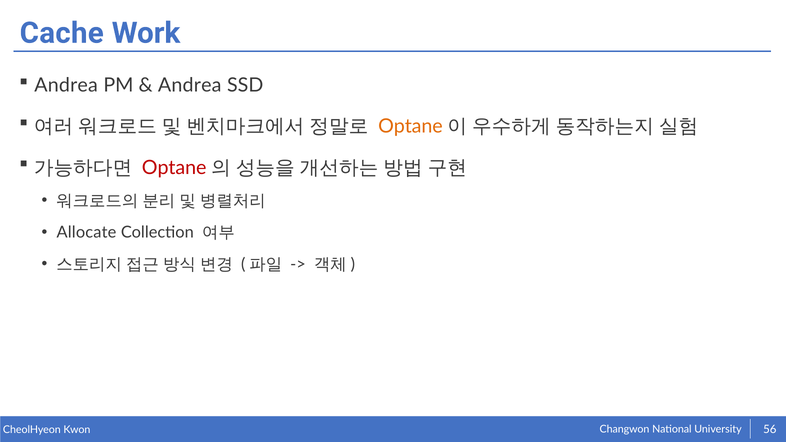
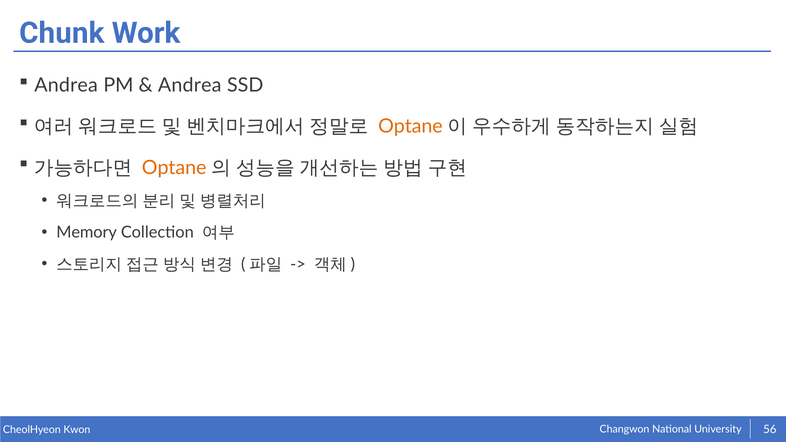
Cache: Cache -> Chunk (62, 33)
Optane colour: red -> orange (174, 168)
Allocate: Allocate -> Memory (87, 233)
